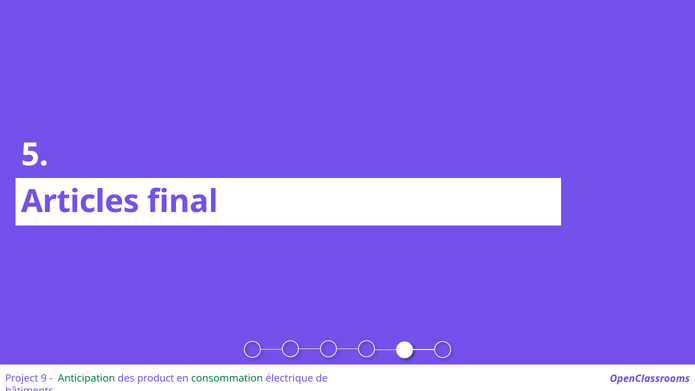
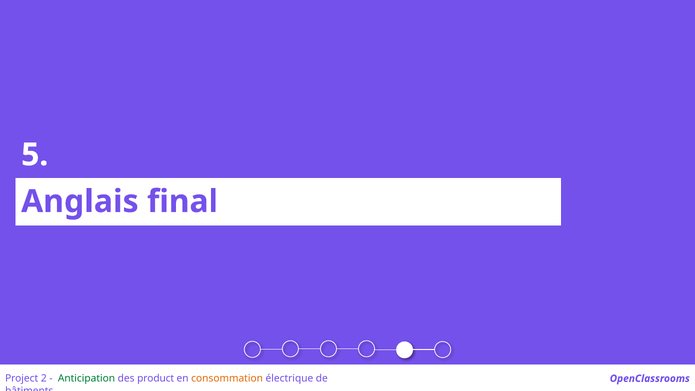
Articles: Articles -> Anglais (80, 201)
9: 9 -> 2 (44, 378)
consommation colour: green -> orange (227, 378)
